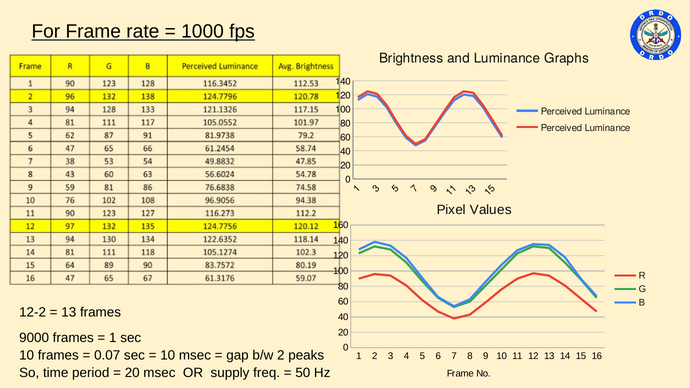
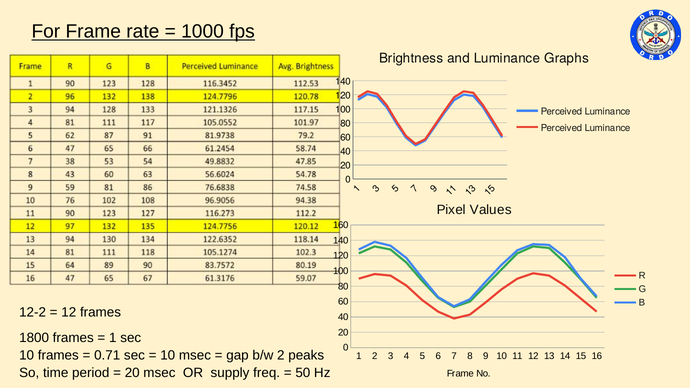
13: 13 -> 12 (69, 312)
9000: 9000 -> 1800 (34, 338)
0.07: 0.07 -> 0.71 (107, 355)
